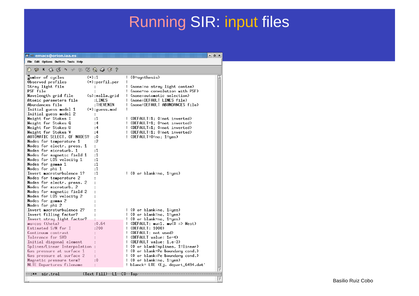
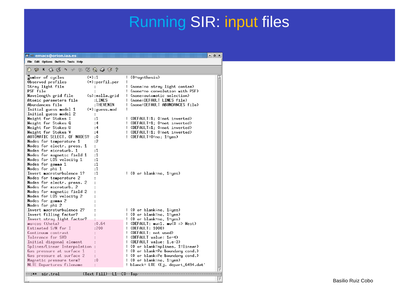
Running colour: pink -> light blue (158, 22)
